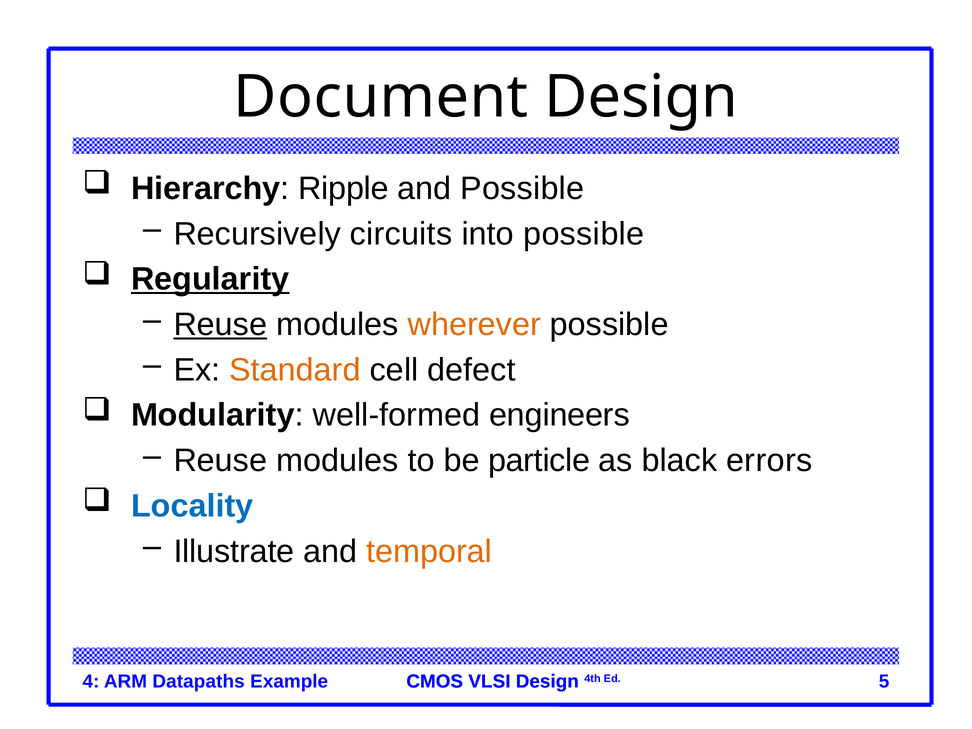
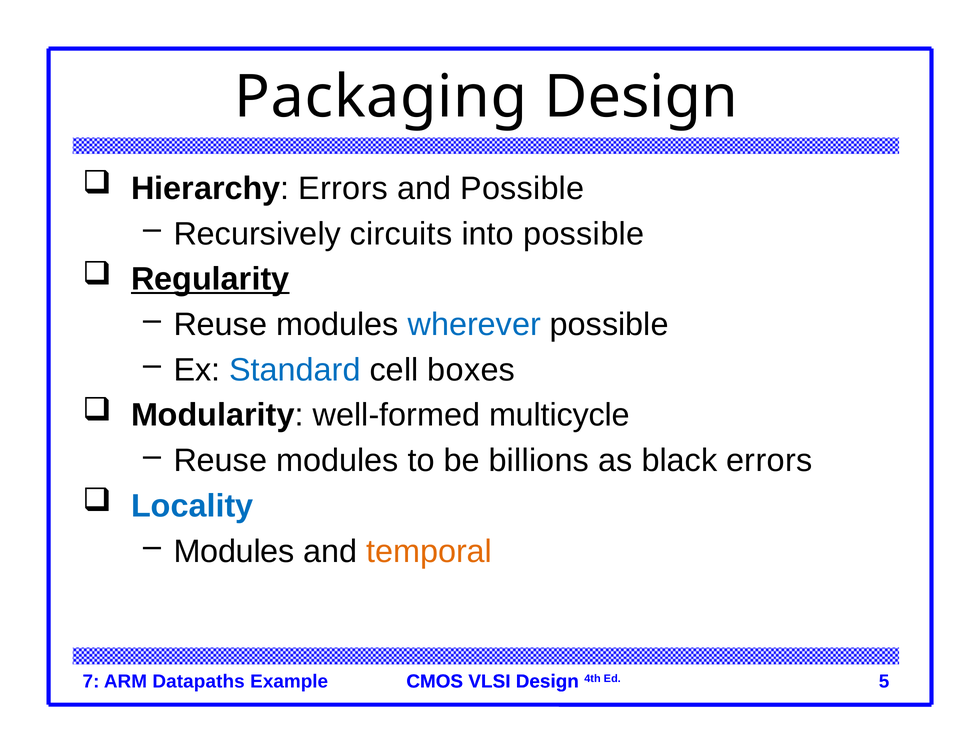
Document: Document -> Packaging (381, 97)
Hierarchy Ripple: Ripple -> Errors (343, 189)
Reuse underline: present -> none (220, 325)
wherever colour: orange -> blue (474, 325)
Standard colour: orange -> blue (295, 370)
defect: defect -> boxes (471, 370)
engineers: engineers -> multicycle (559, 415)
particle: particle -> billions (539, 461)
Illustrate: Illustrate -> Modules (234, 551)
4: 4 -> 7 (91, 682)
